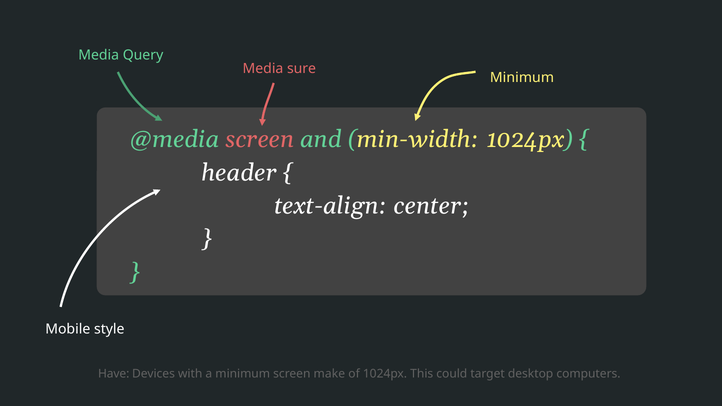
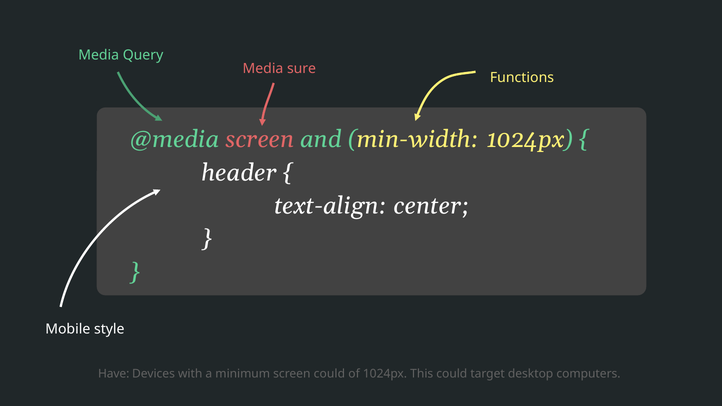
Minimum: Minimum -> Functions (522, 78)
screen make: make -> could (329, 374)
